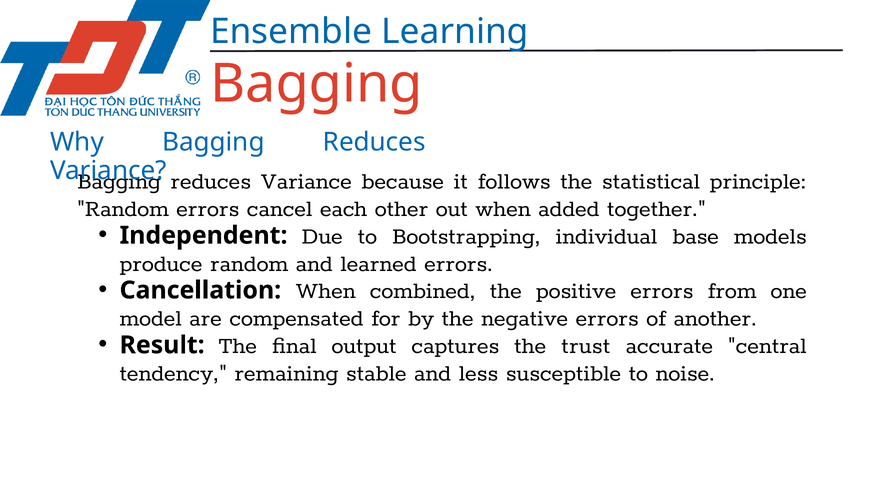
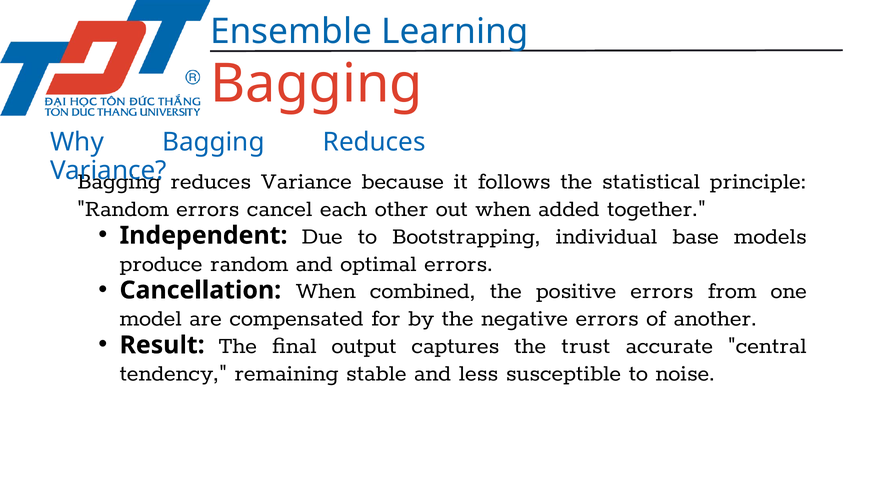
learned: learned -> optimal (378, 263)
